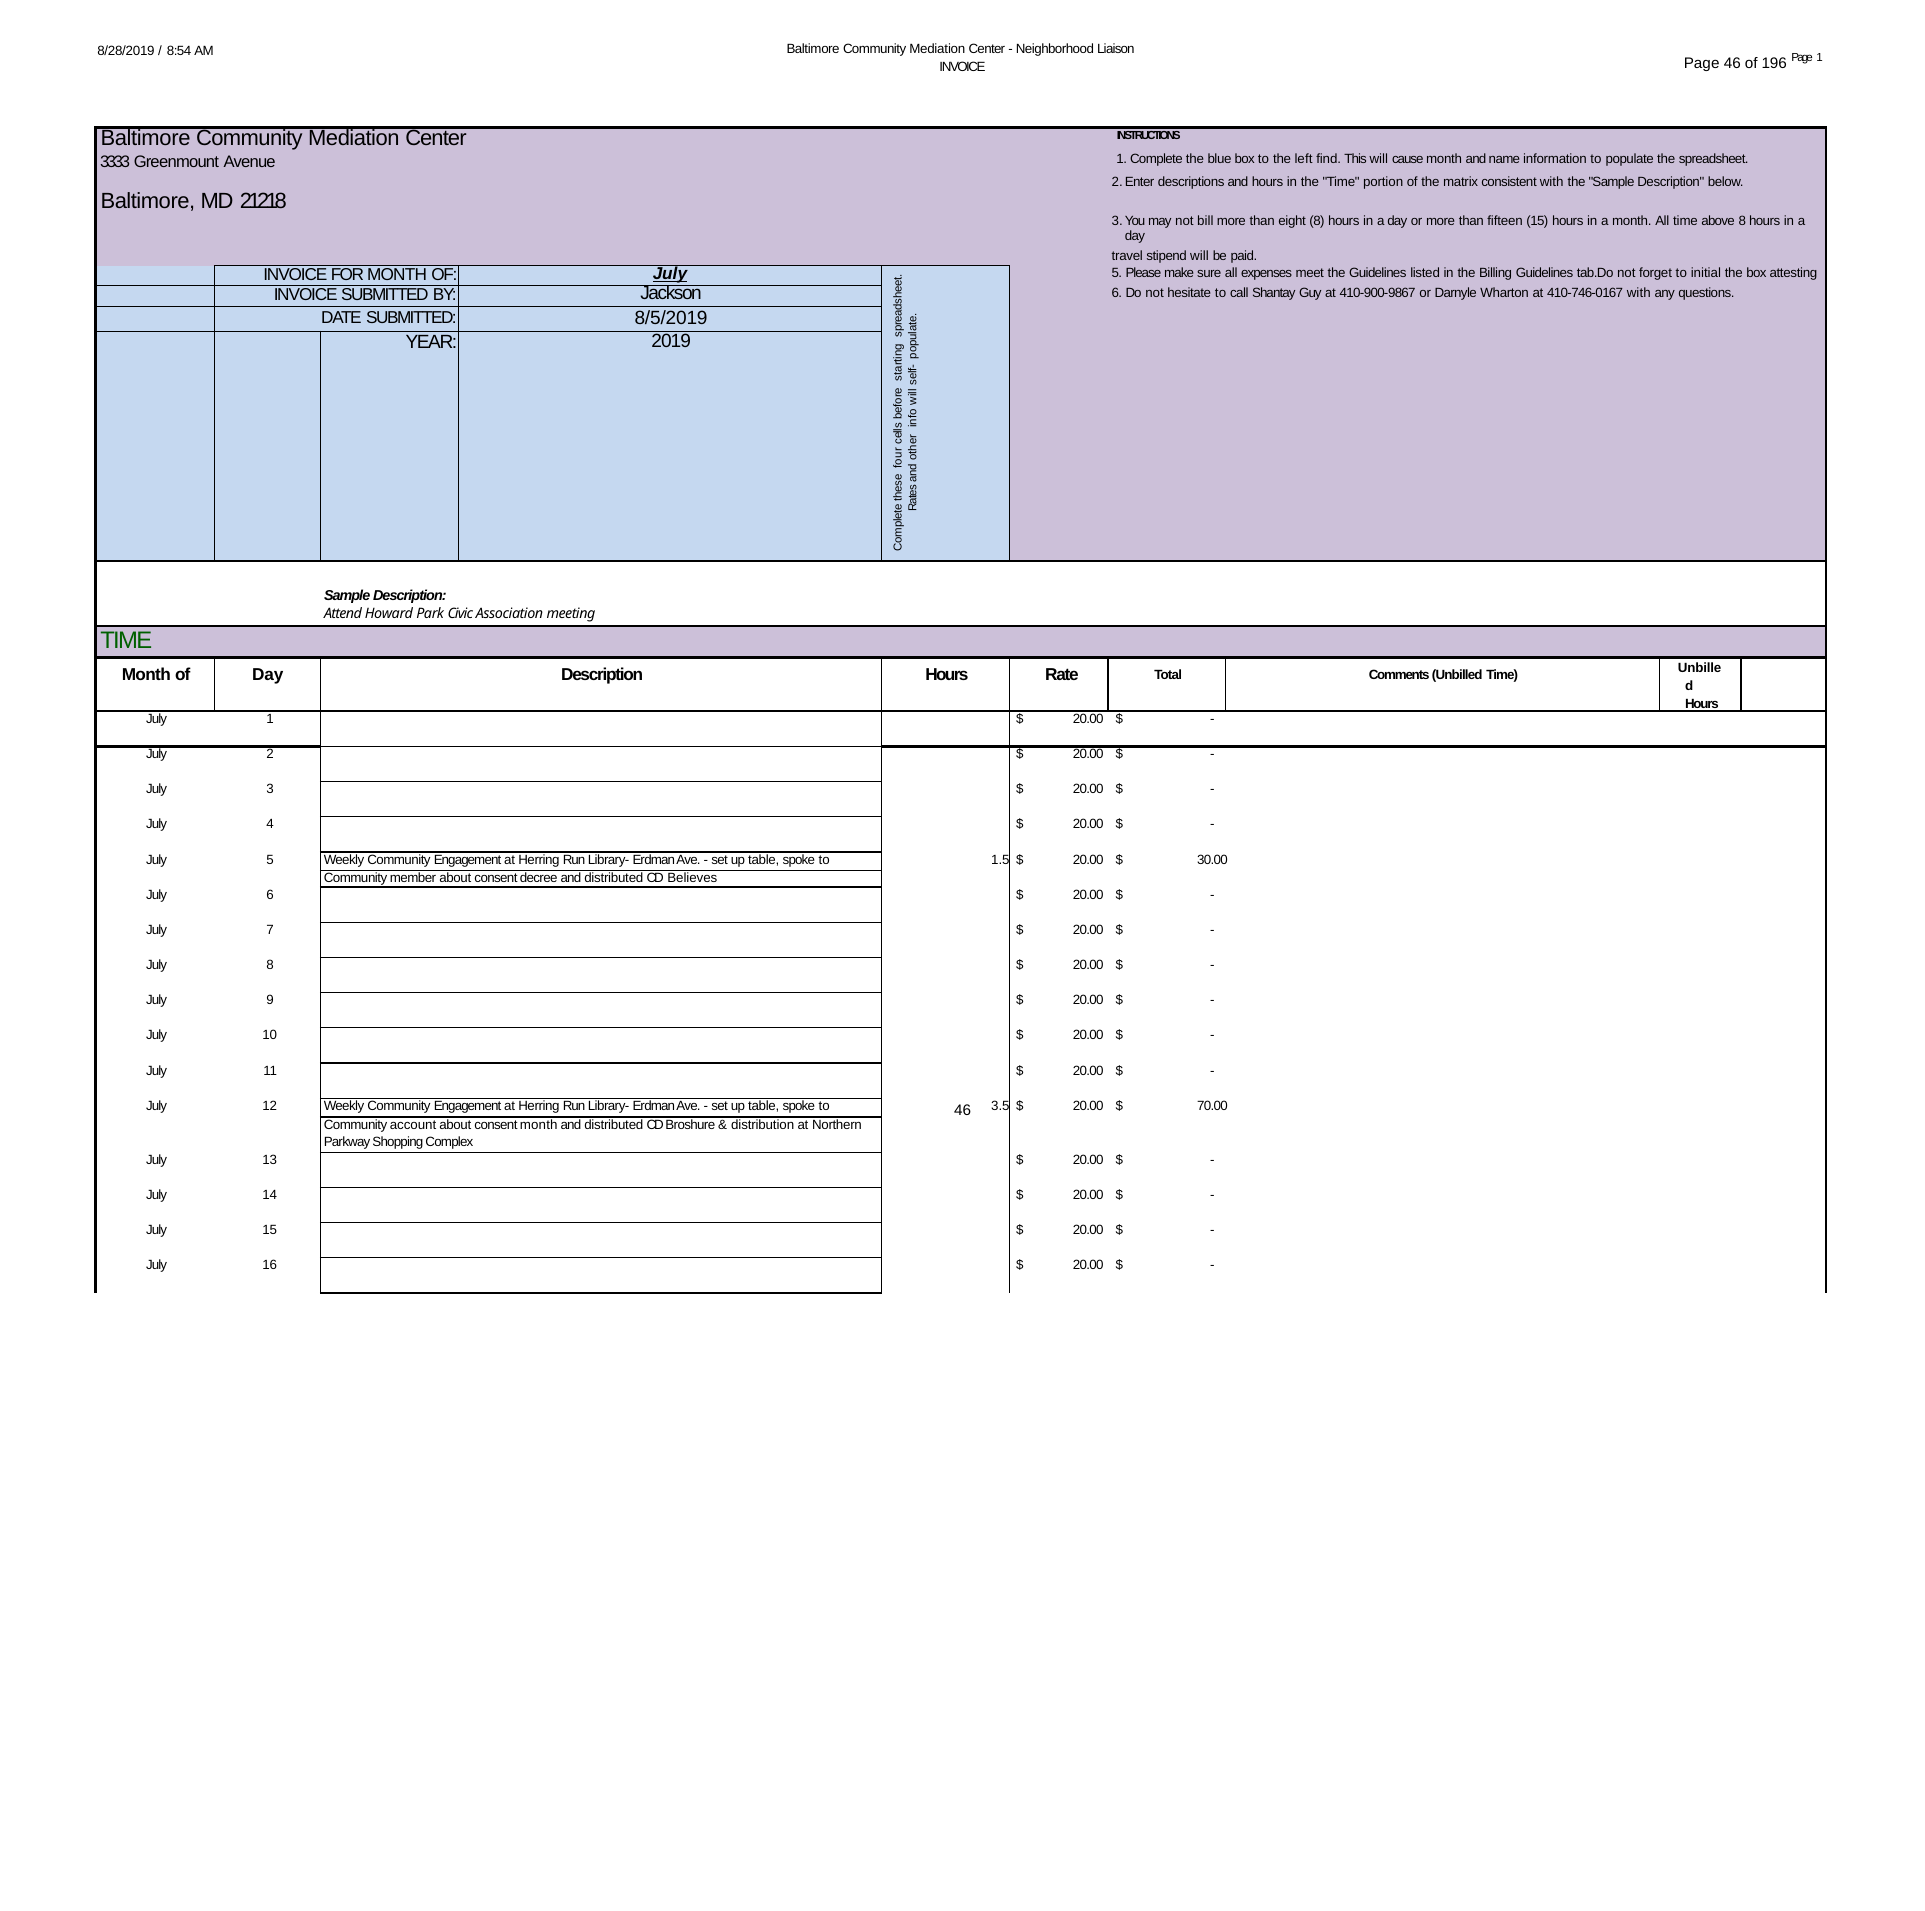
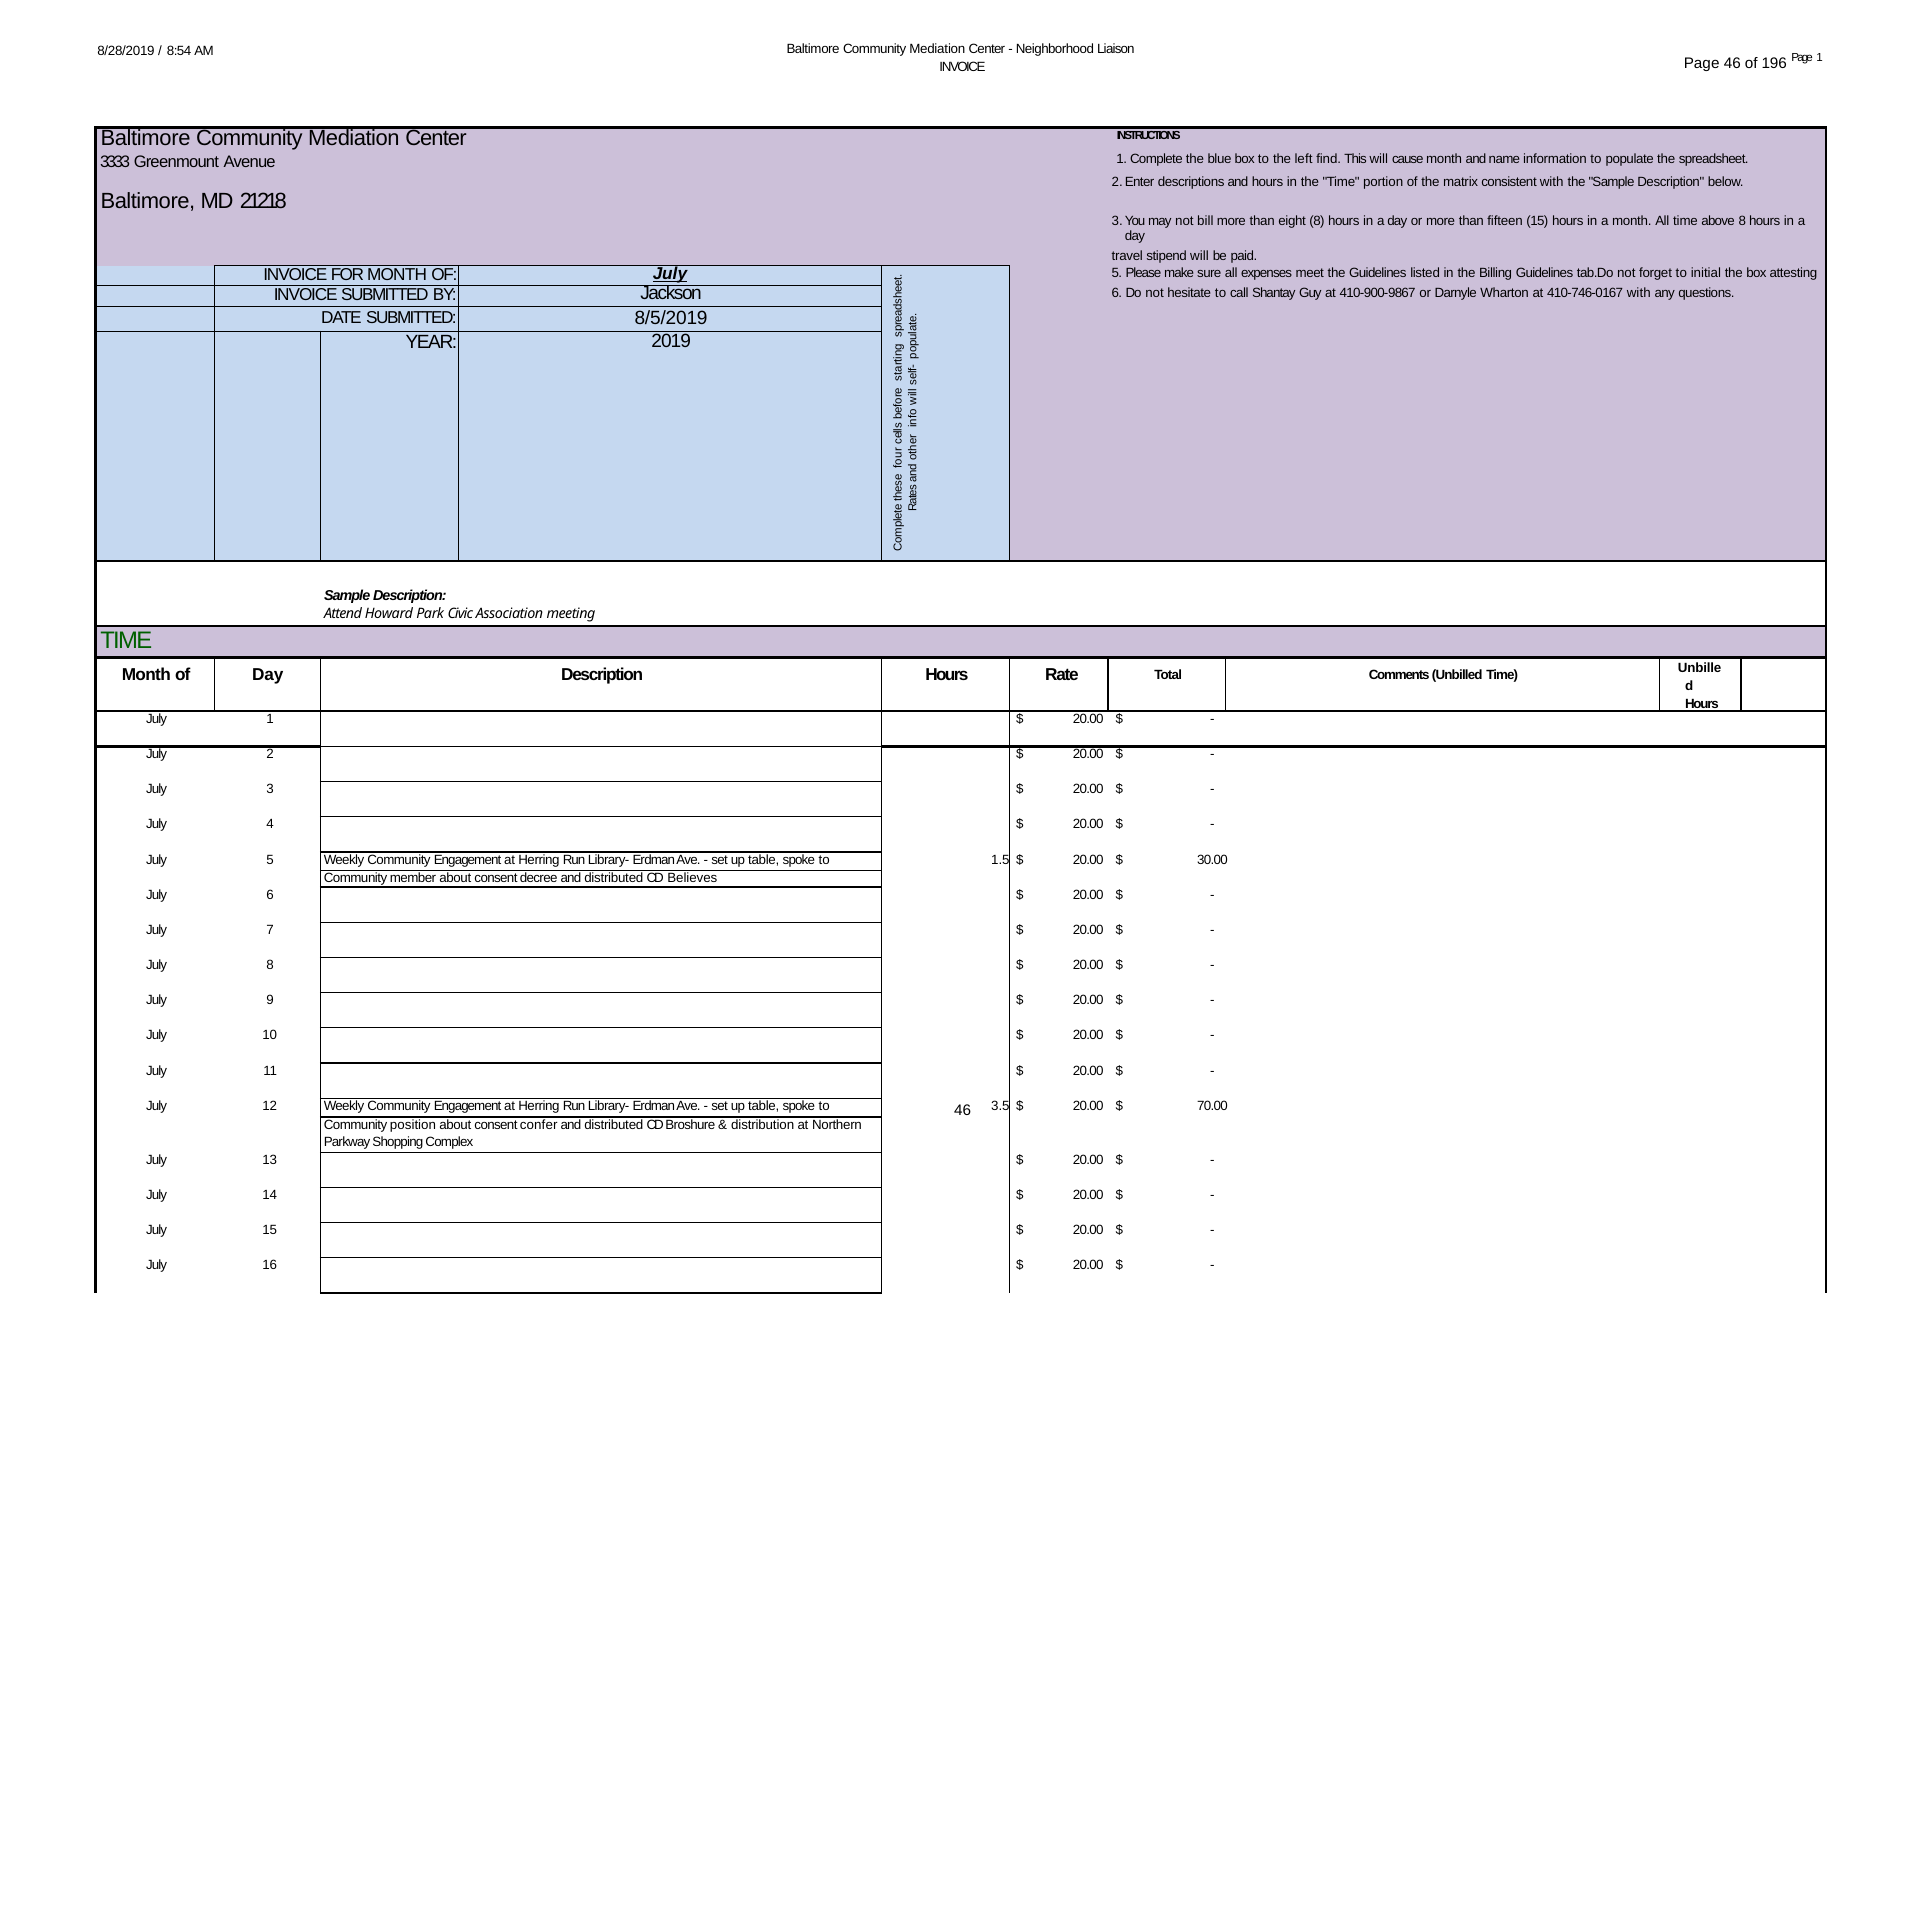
account: account -> position (413, 1125)
consent month: month -> confer (539, 1125)
